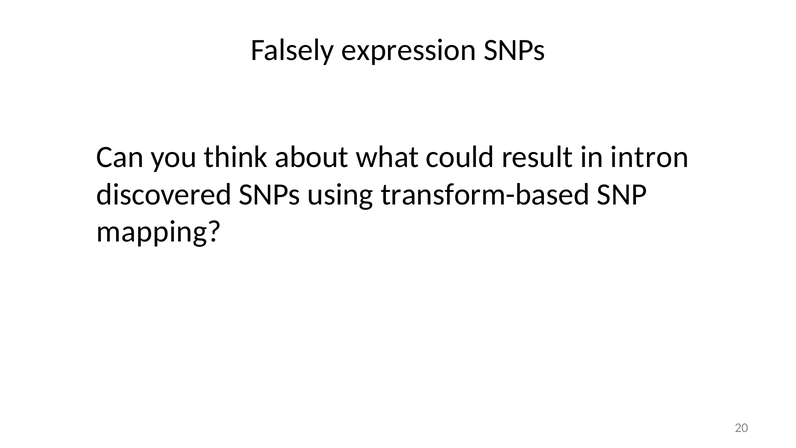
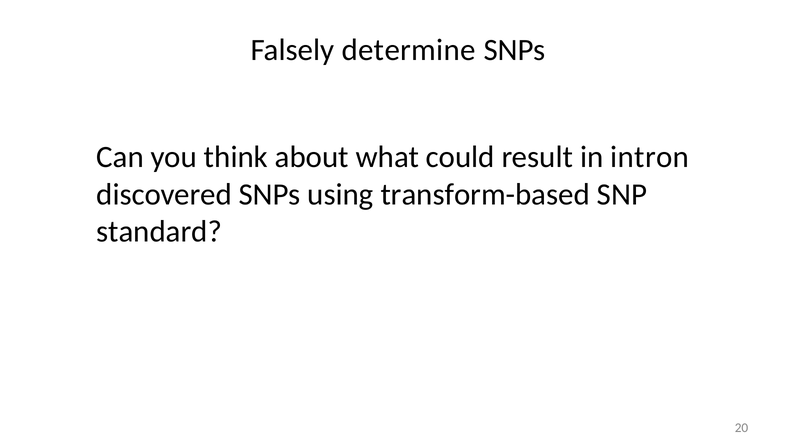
expression: expression -> determine (409, 50)
mapping: mapping -> standard (159, 232)
